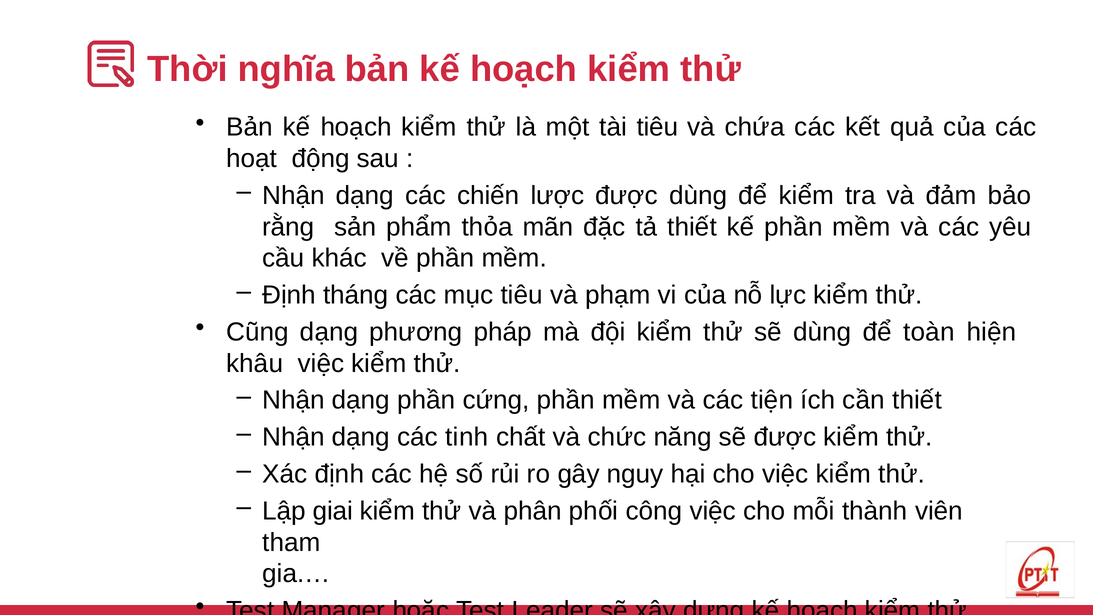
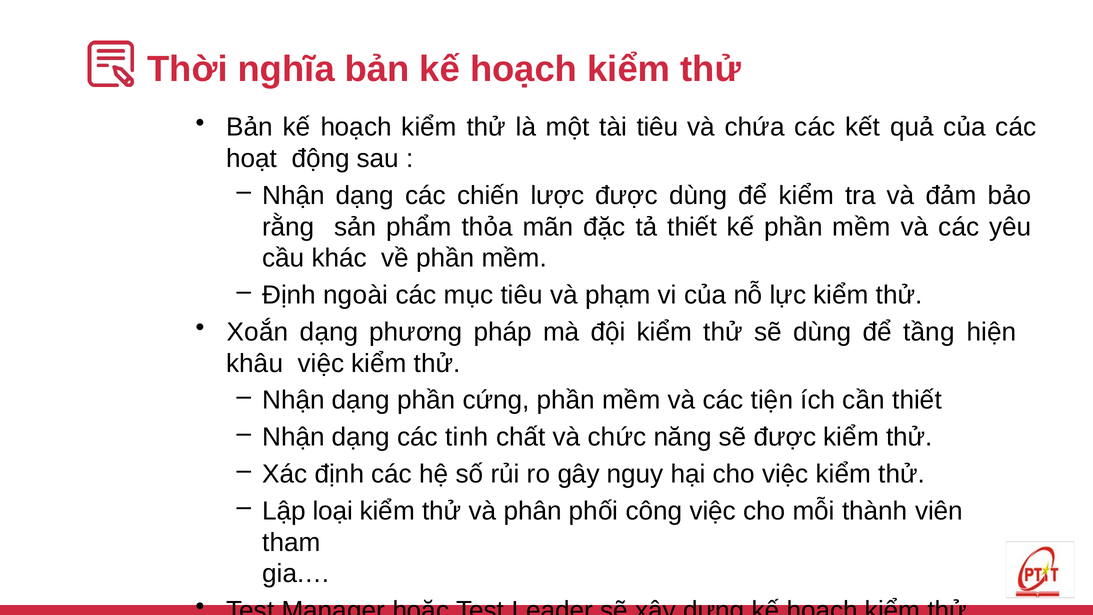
tháng: tháng -> ngoài (356, 295)
Cũng: Cũng -> Xoắn (257, 332)
toàn: toàn -> tầng (929, 332)
giai: giai -> loại (333, 511)
